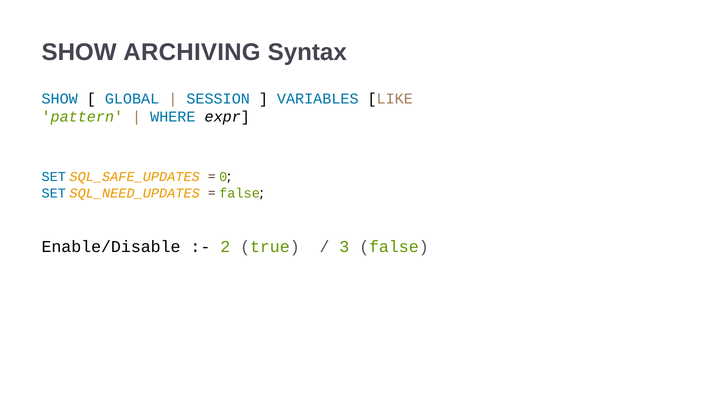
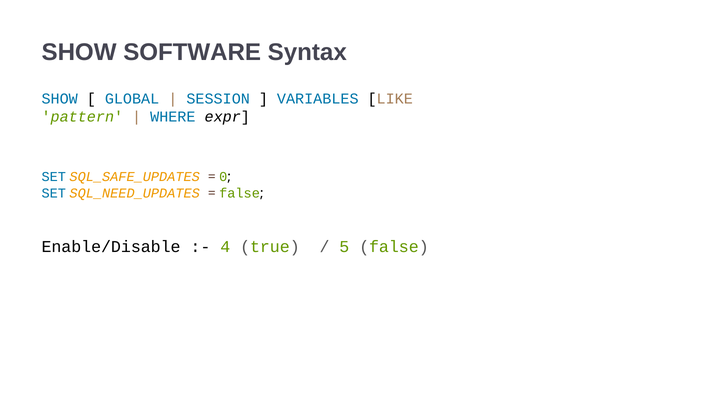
ARCHIVING: ARCHIVING -> SOFTWARE (192, 52)
2: 2 -> 4 (225, 247)
3: 3 -> 5 (344, 247)
